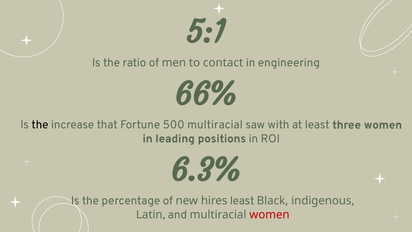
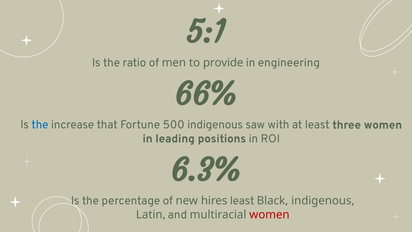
contact: contact -> provide (223, 63)
the colour: black -> blue (40, 125)
500 multiracial: multiracial -> indigenous (215, 125)
